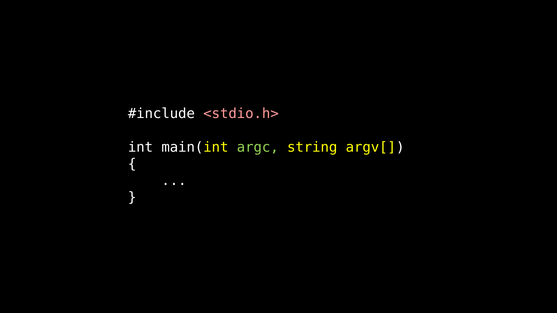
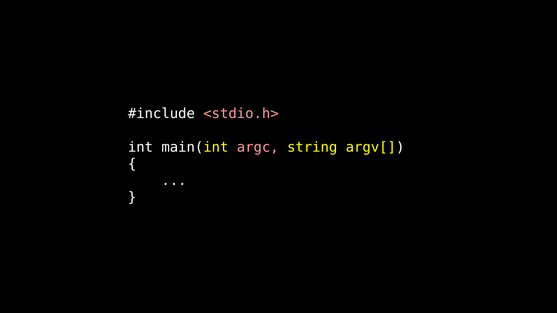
argc colour: light green -> pink (258, 147)
